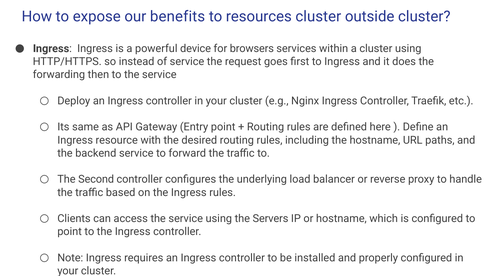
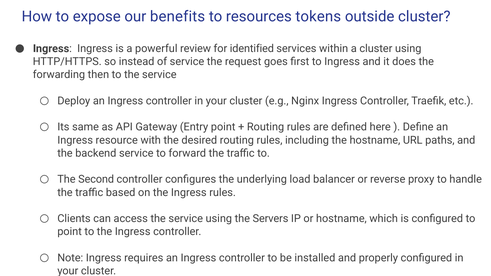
resources cluster: cluster -> tokens (318, 17)
device: device -> review (196, 49)
browsers: browsers -> identified (252, 49)
